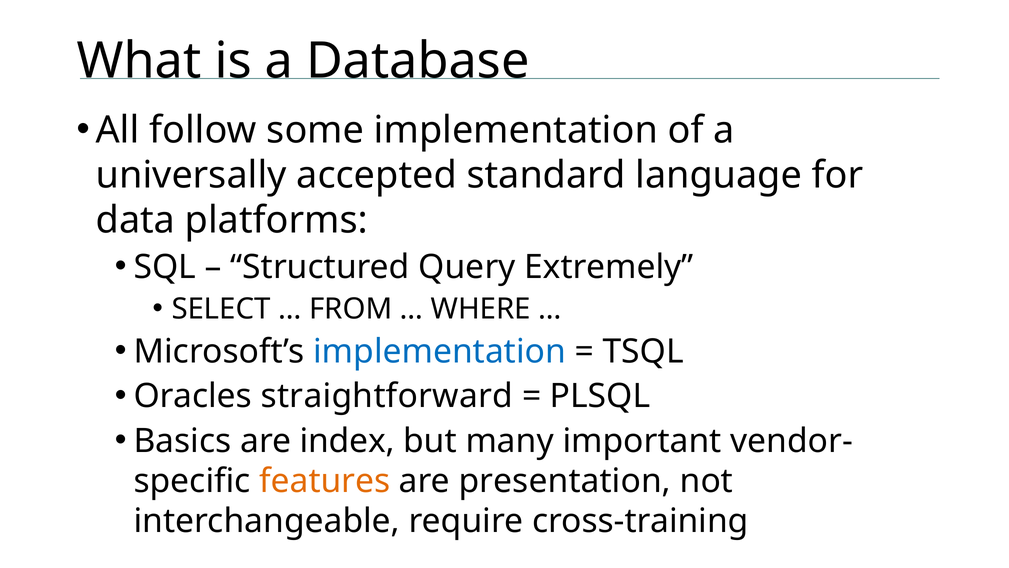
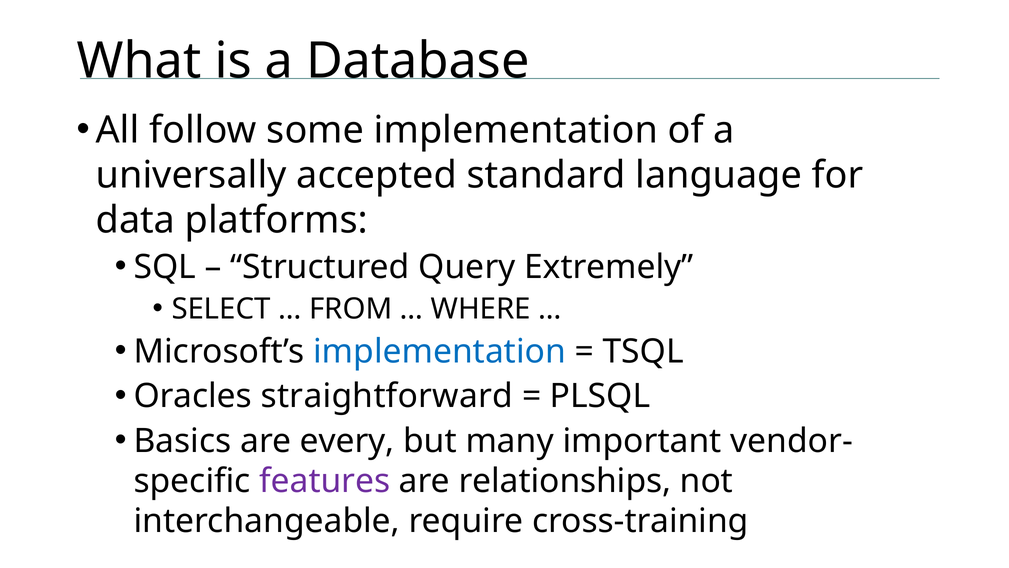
index: index -> every (347, 441)
features colour: orange -> purple (325, 481)
presentation: presentation -> relationships (565, 481)
